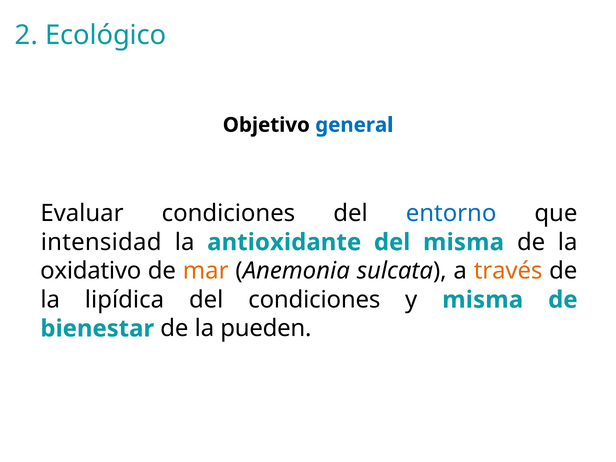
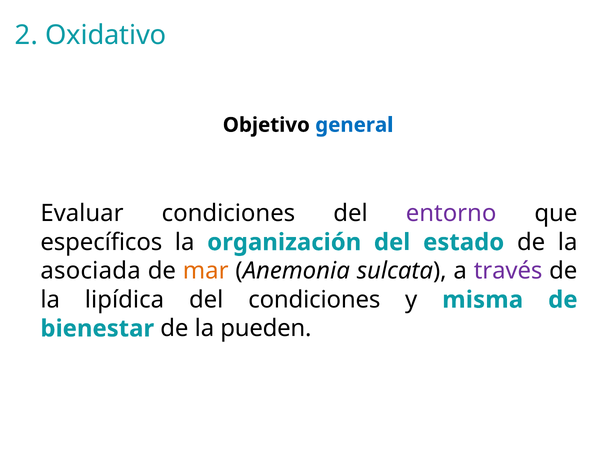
Ecológico: Ecológico -> Oxidativo (106, 35)
entorno colour: blue -> purple (451, 214)
intensidad: intensidad -> específicos (101, 242)
antioxidante: antioxidante -> organización (284, 242)
del misma: misma -> estado (464, 242)
oxidativo: oxidativo -> asociada (91, 271)
través colour: orange -> purple (508, 271)
